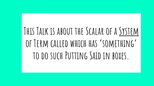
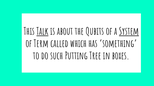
Talk underline: none -> present (42, 32)
Scalar: Scalar -> Qubits (95, 32)
Said: Said -> Tree (95, 56)
